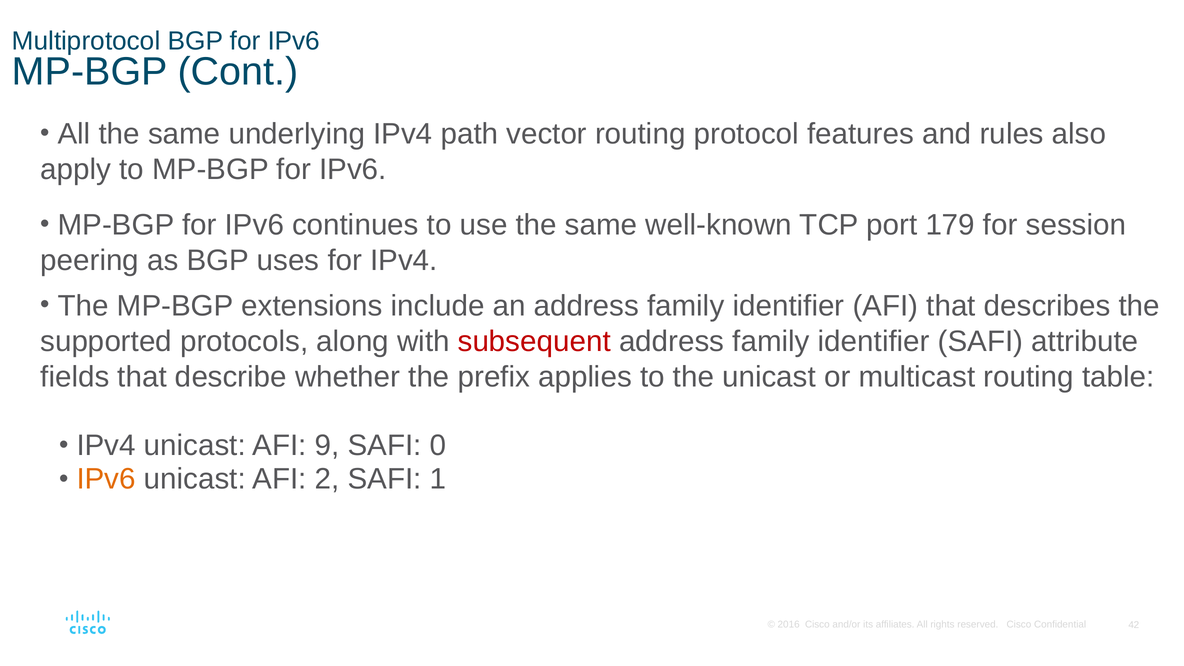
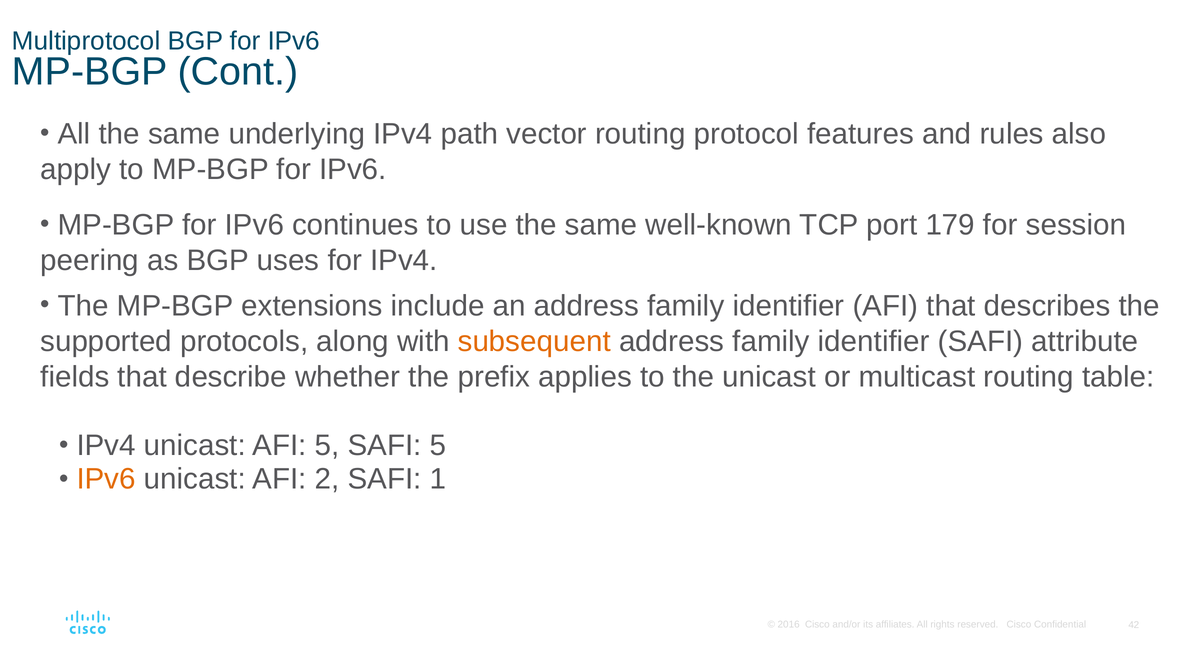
subsequent colour: red -> orange (534, 341)
AFI 9: 9 -> 5 (327, 445)
SAFI 0: 0 -> 5 (438, 445)
